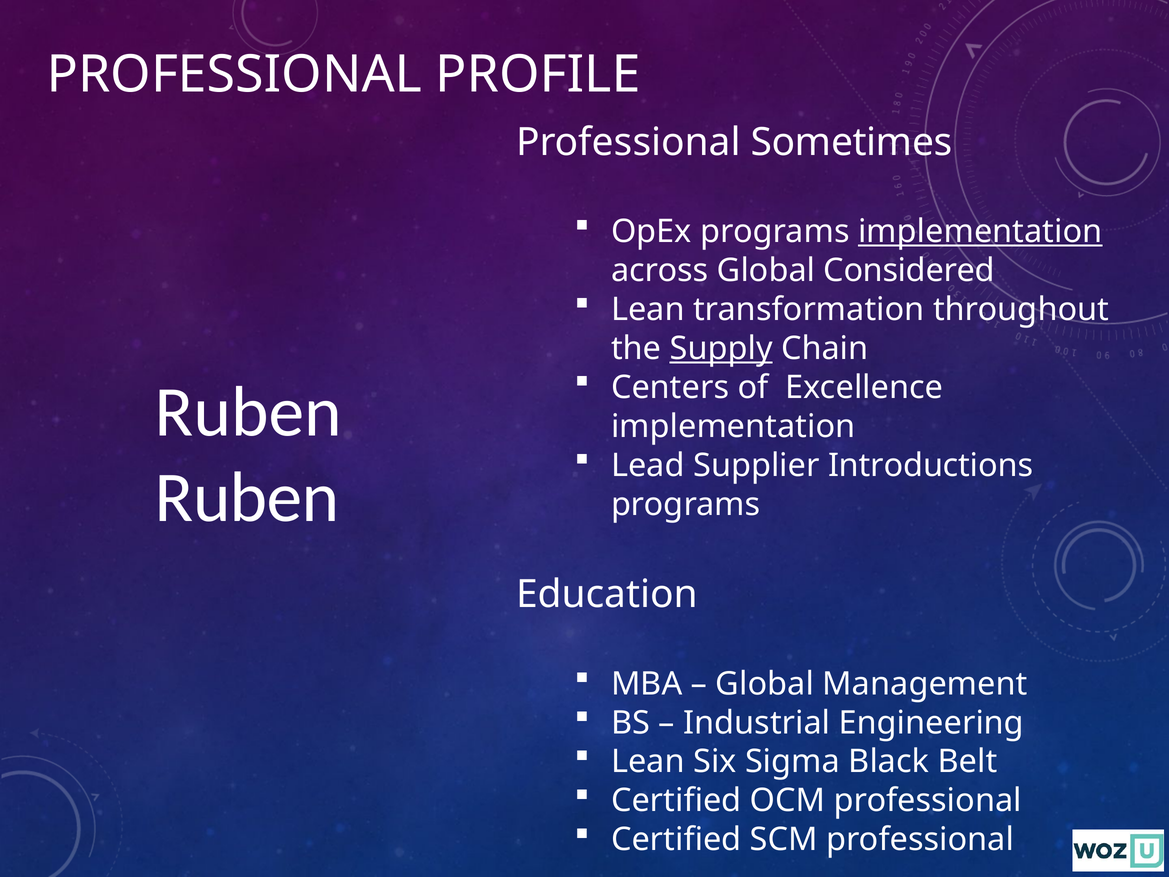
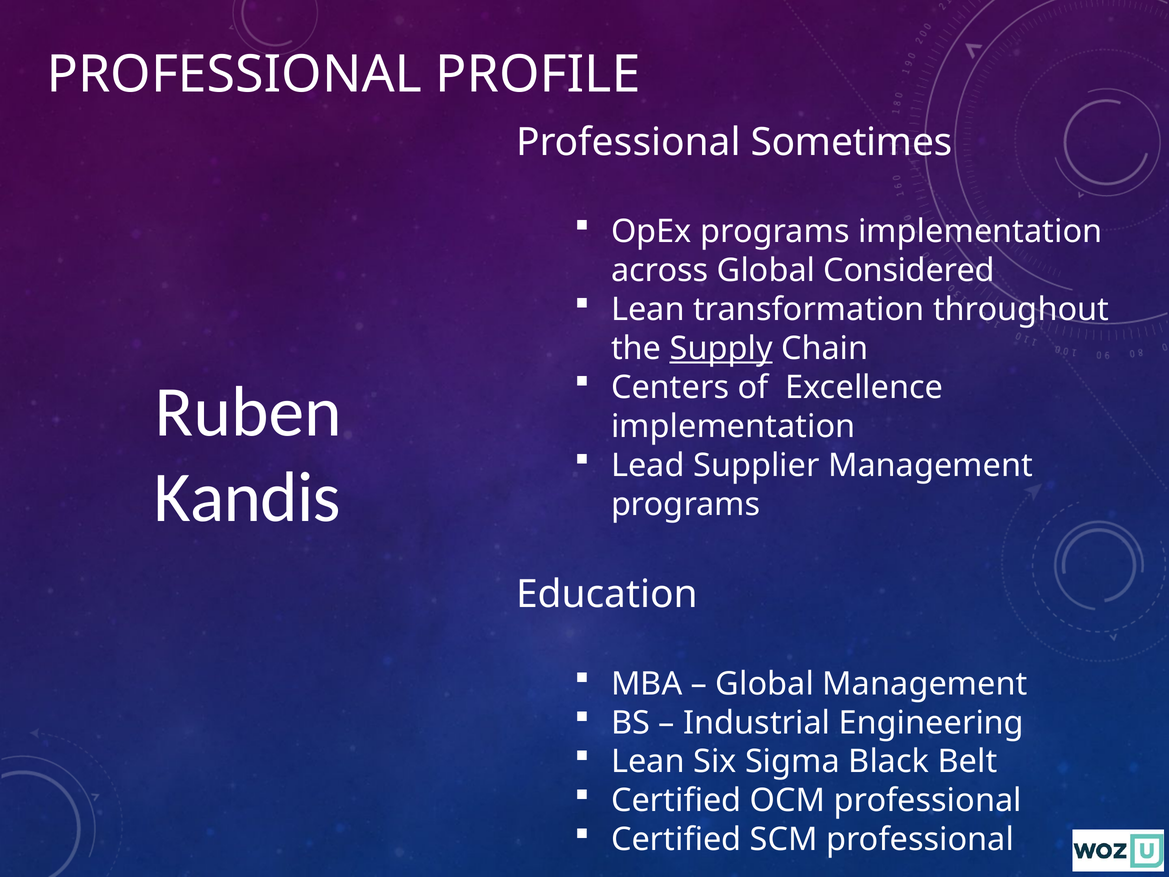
implementation underline: present -> none (980, 231)
Supplier Introductions: Introductions -> Management (931, 465)
Ruben: Ruben -> Kandis (247, 498)
